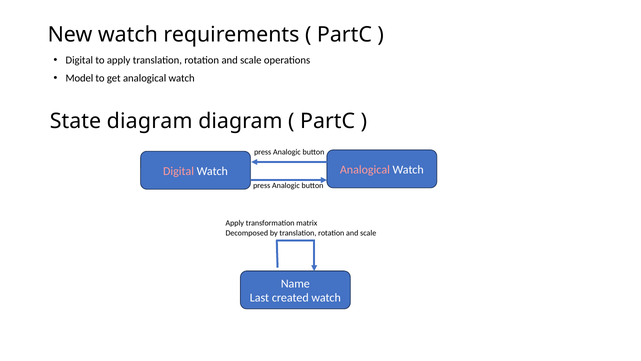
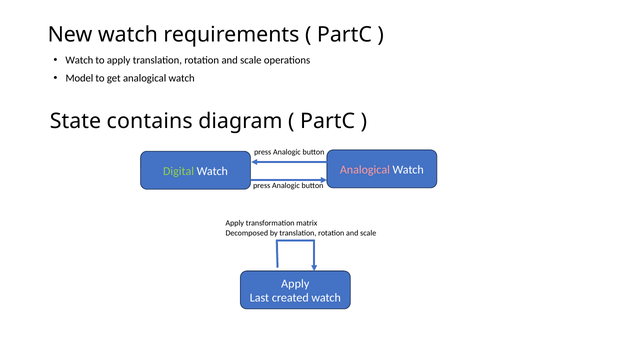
Digital: Digital -> Watch (79, 60)
State diagram: diagram -> contains (150, 121)
Digital colour: pink -> light green (179, 171)
Name: Name -> Apply (295, 283)
